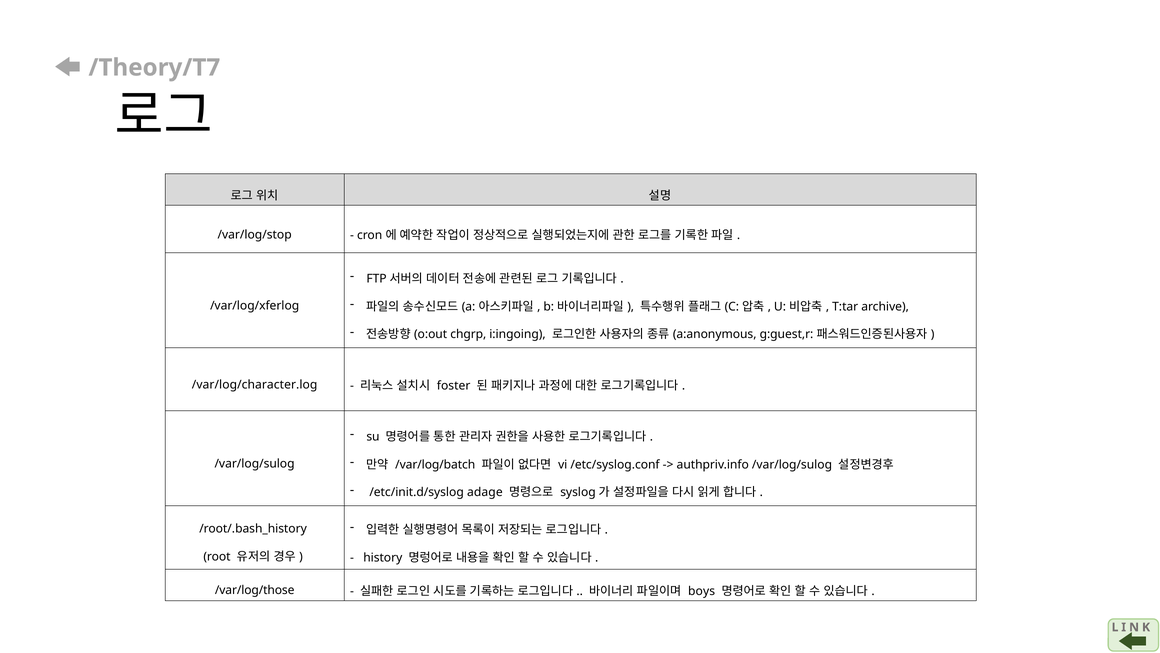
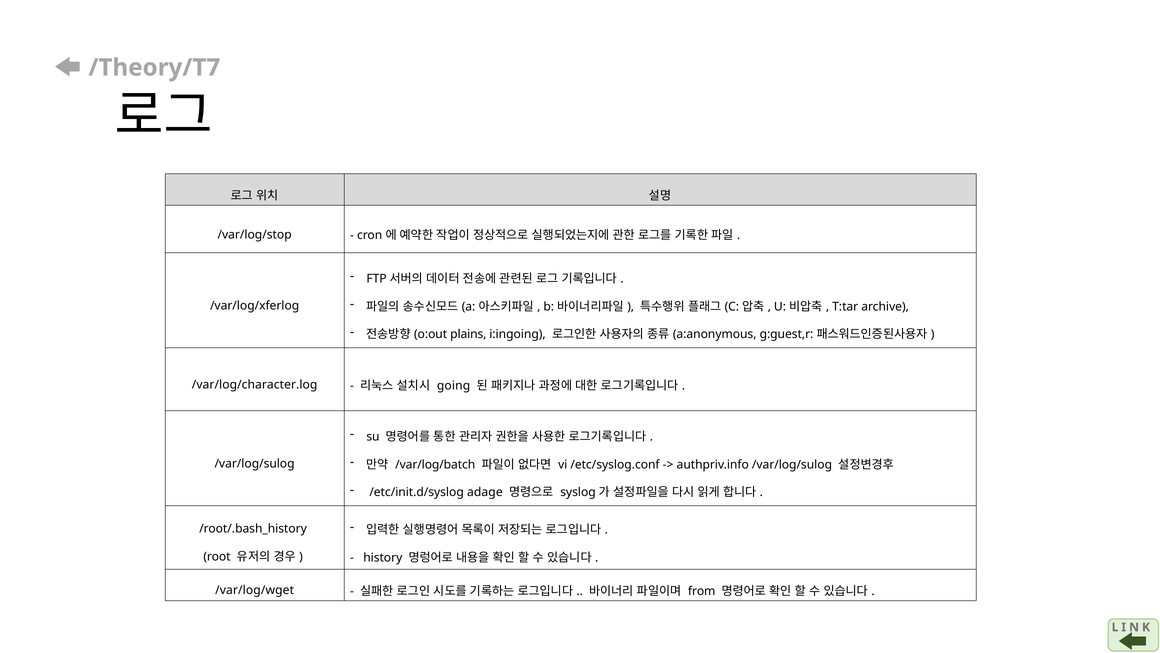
chgrp: chgrp -> plains (468, 334)
foster: foster -> going (454, 385)
/var/log/those: /var/log/those -> /var/log/wget (255, 590)
boys: boys -> from (702, 591)
